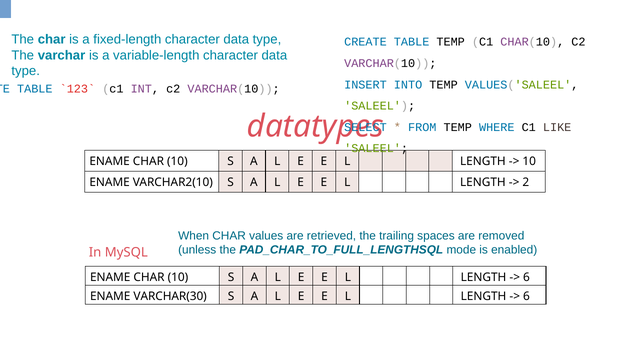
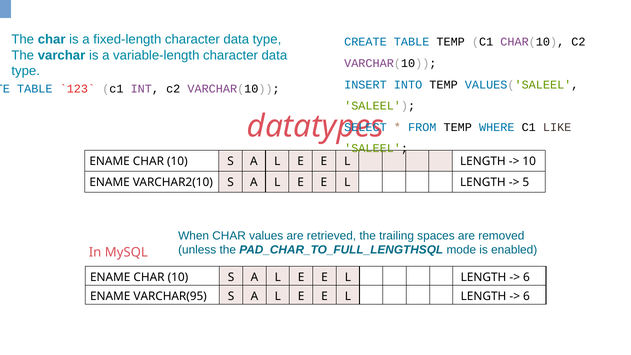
2: 2 -> 5 (526, 182)
VARCHAR(30: VARCHAR(30 -> VARCHAR(95 (170, 296)
